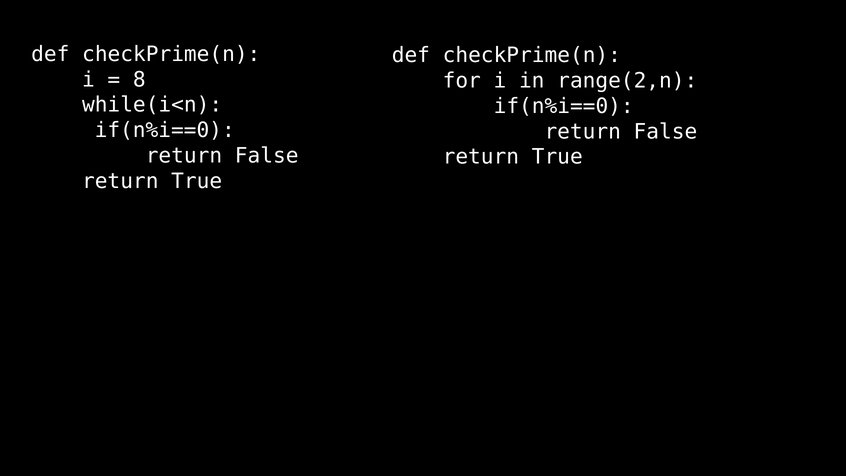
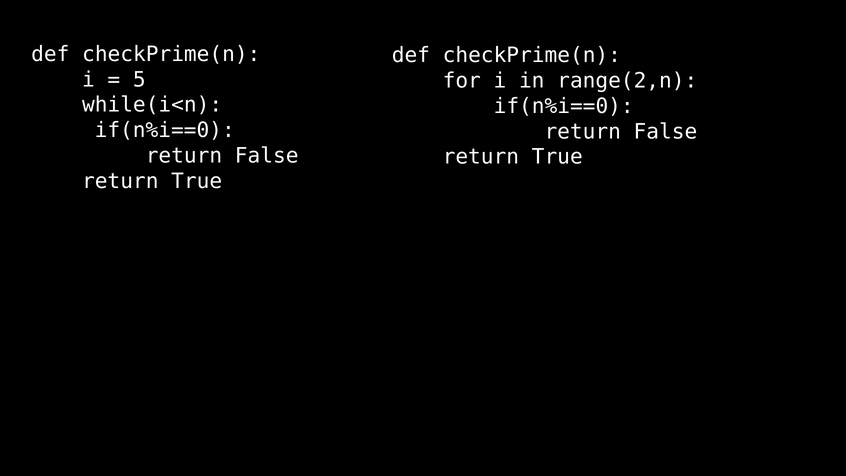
8: 8 -> 5 (139, 80)
